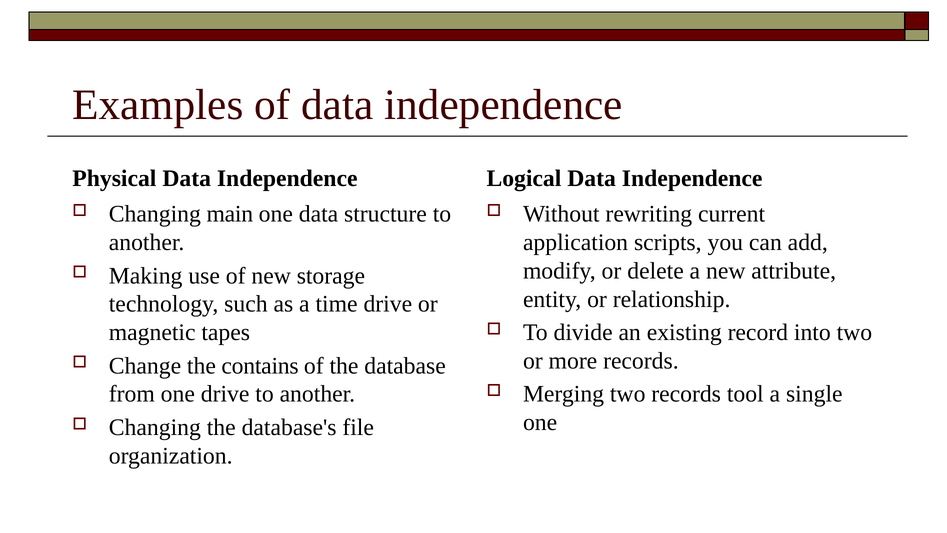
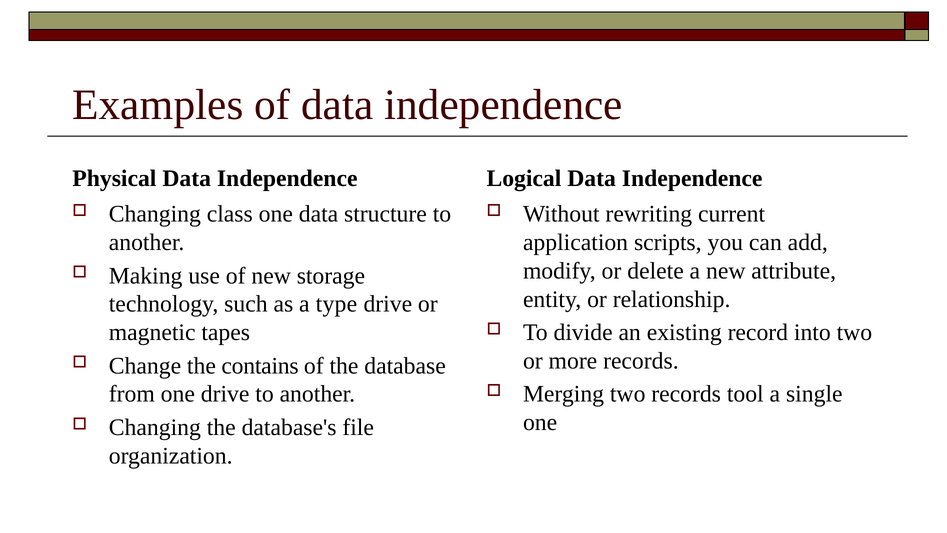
main: main -> class (230, 214)
time: time -> type (336, 304)
